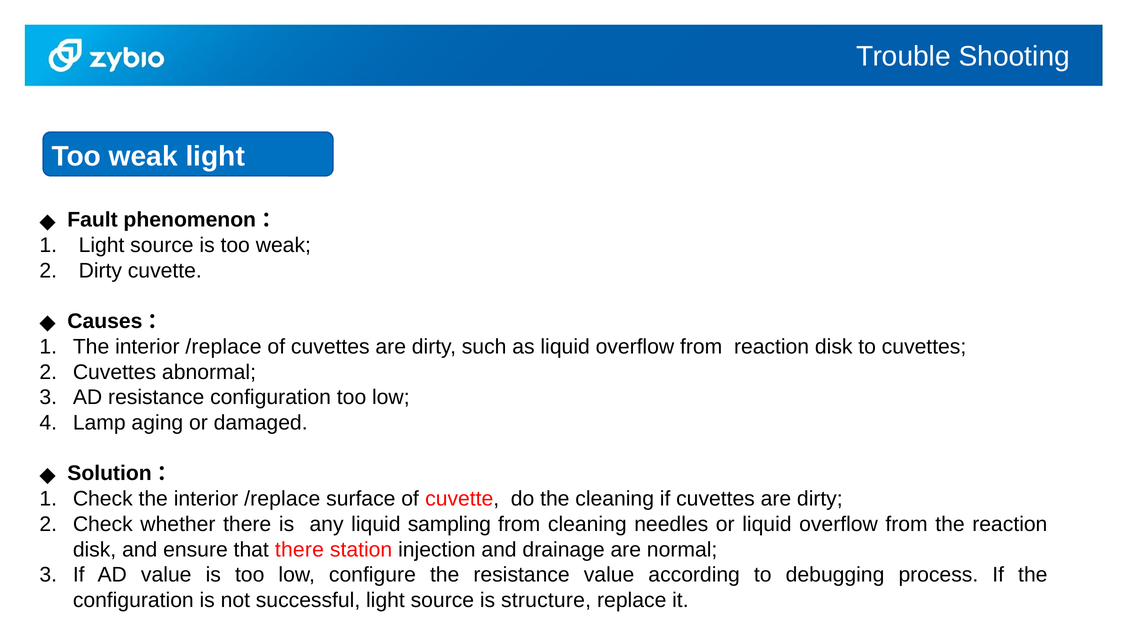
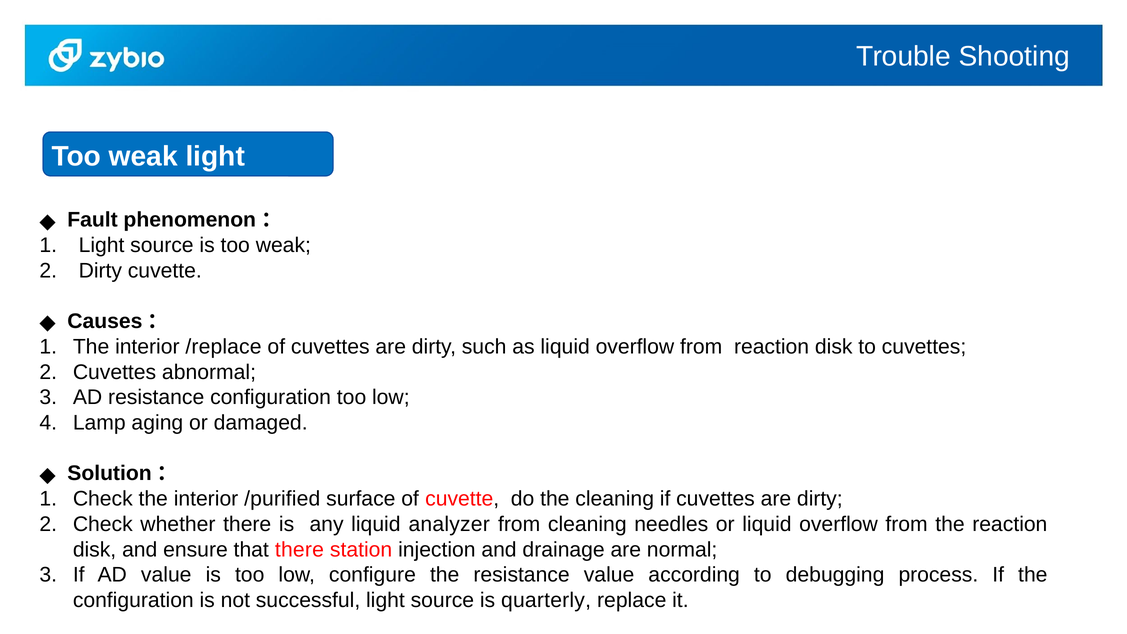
Check the interior /replace: /replace -> /purified (282, 499)
sampling: sampling -> analyzer (449, 524)
structure: structure -> quarterly (546, 600)
